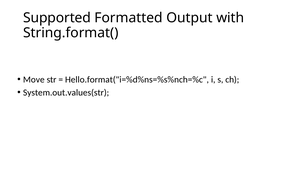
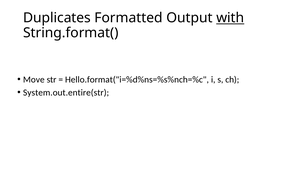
Supported: Supported -> Duplicates (57, 18)
with underline: none -> present (230, 18)
System.out.values(str: System.out.values(str -> System.out.entire(str (66, 92)
